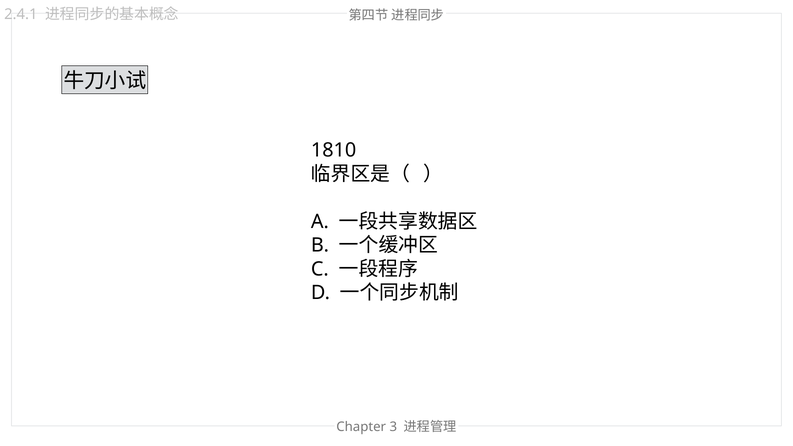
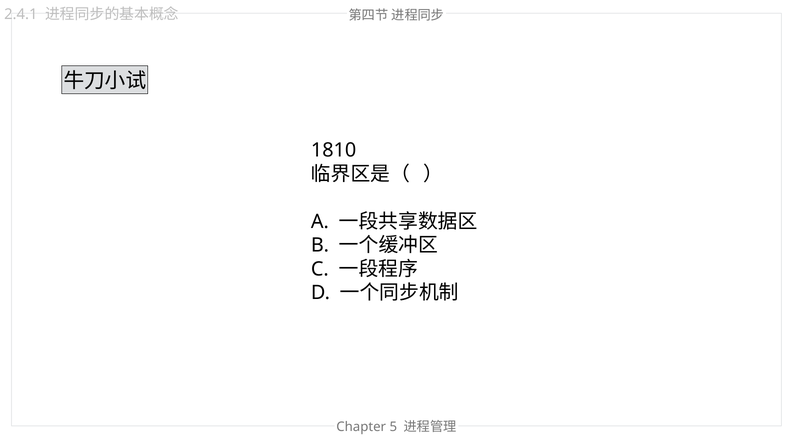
3: 3 -> 5 (393, 427)
